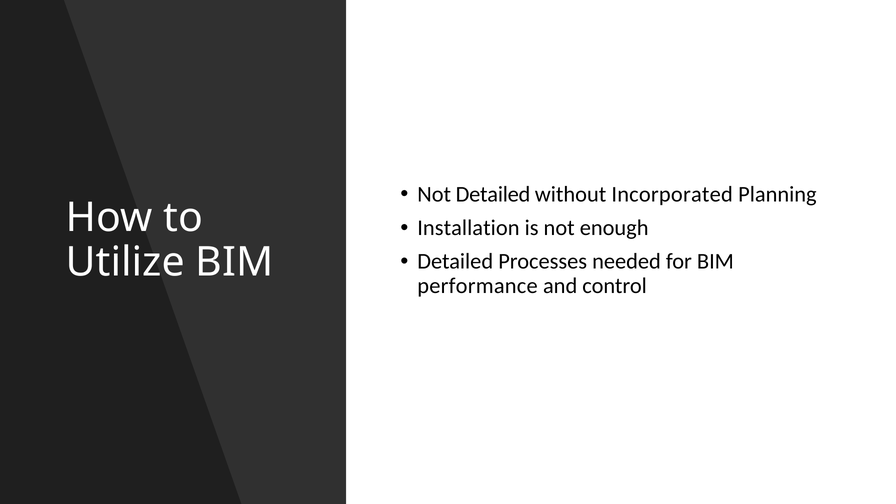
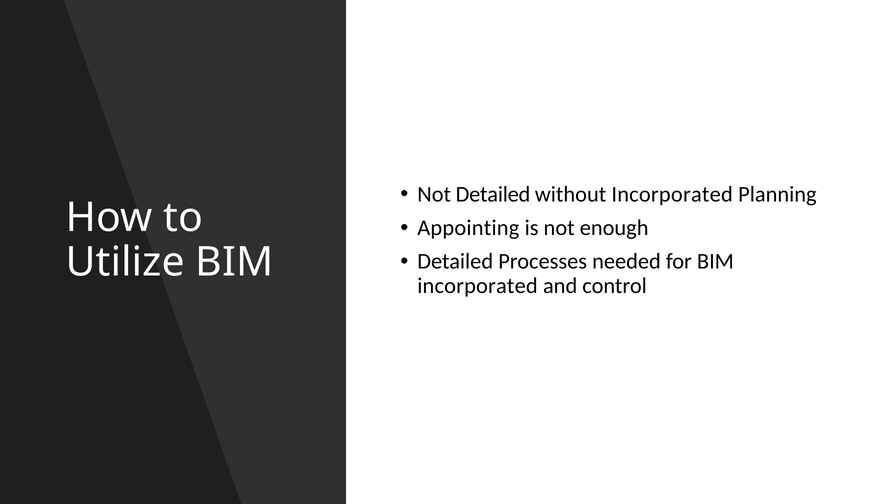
Installation: Installation -> Appointing (468, 228)
performance: performance -> incorporated (478, 286)
